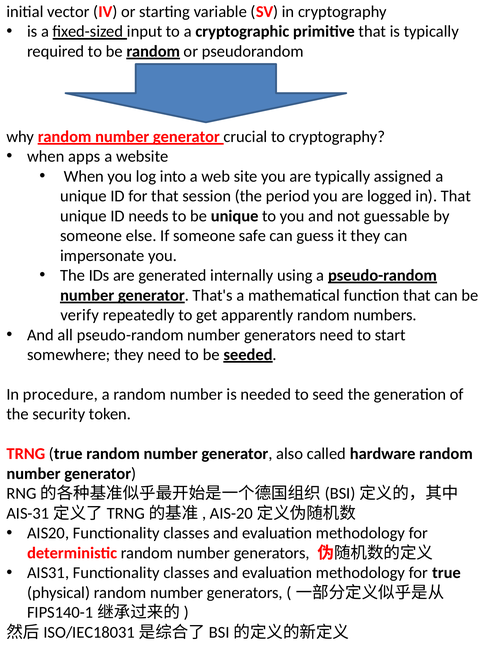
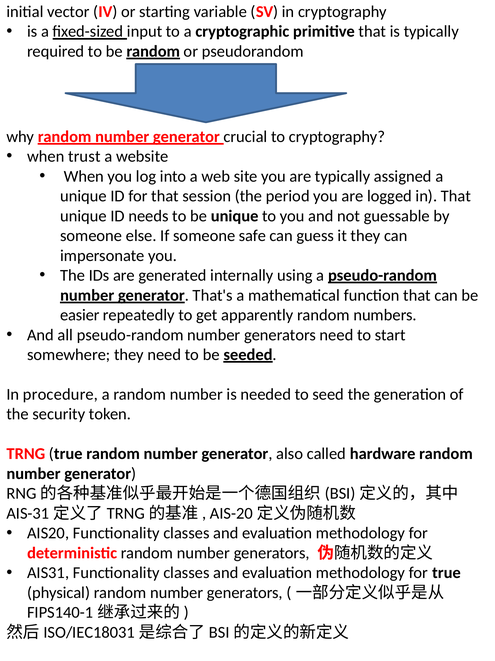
apps: apps -> trust (84, 156)
verify: verify -> easier (80, 315)
